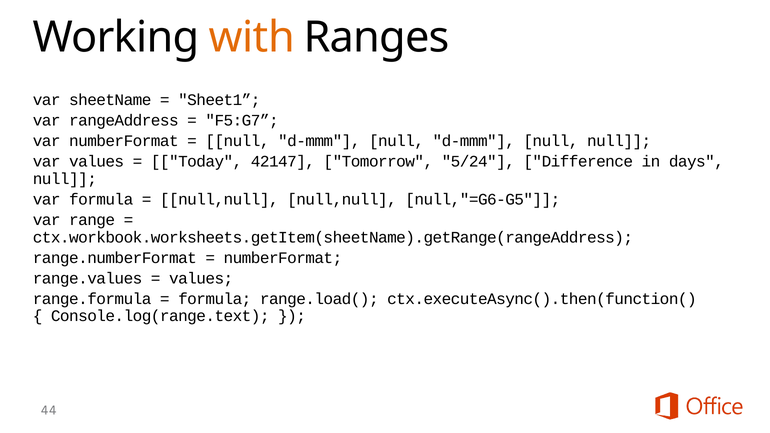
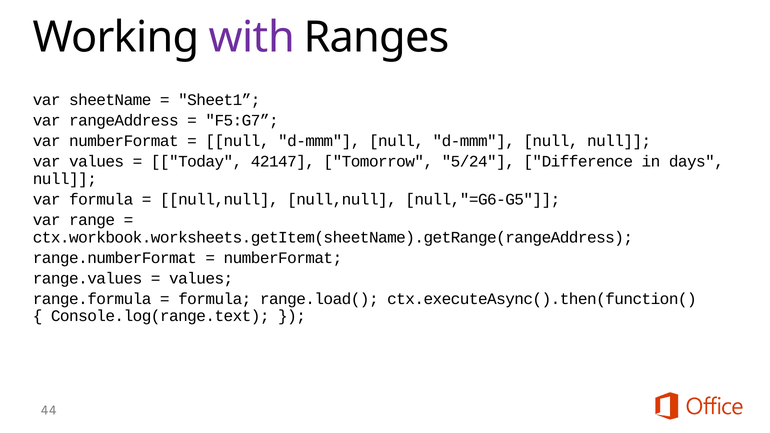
with colour: orange -> purple (252, 38)
